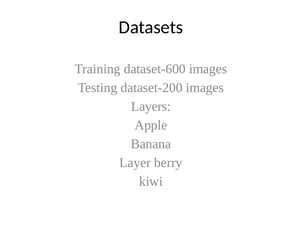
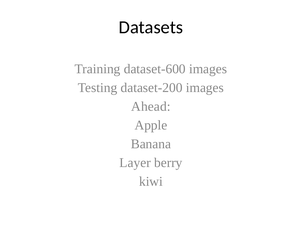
Layers: Layers -> Ahead (151, 107)
